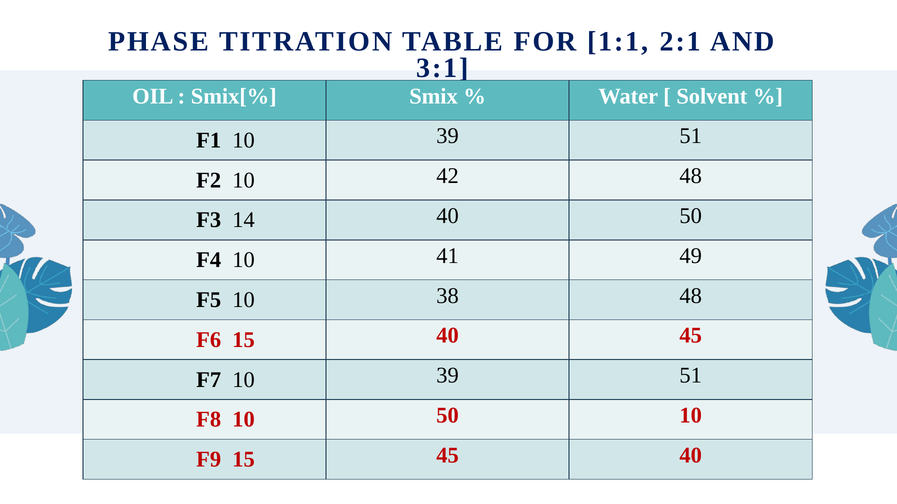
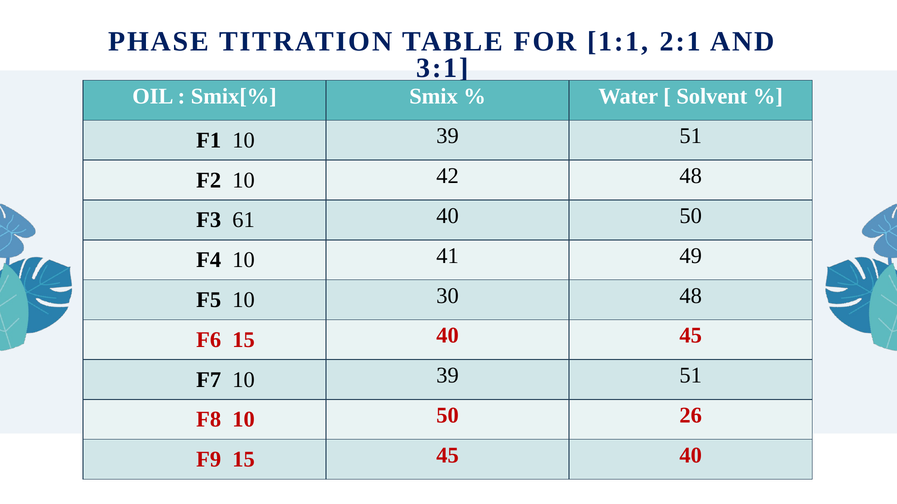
14: 14 -> 61 (244, 220)
38: 38 -> 30 (448, 296)
50 10: 10 -> 26 (691, 416)
